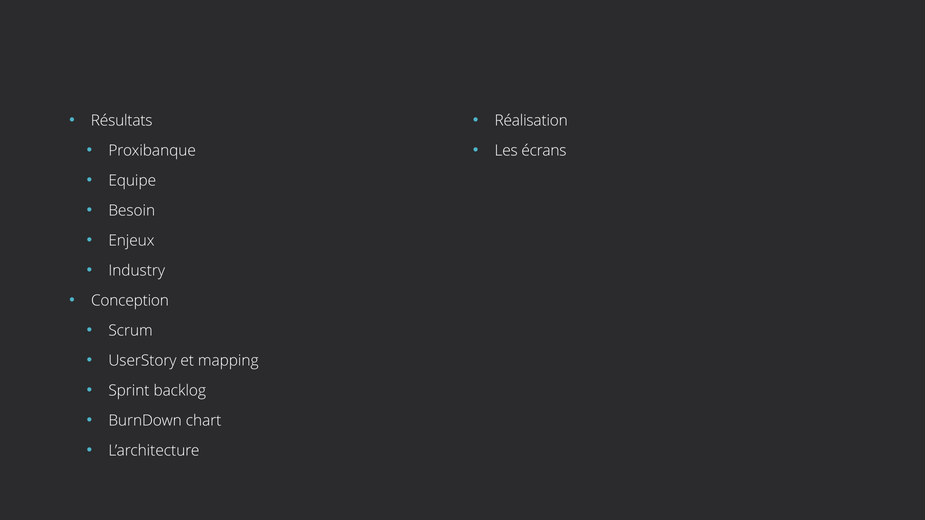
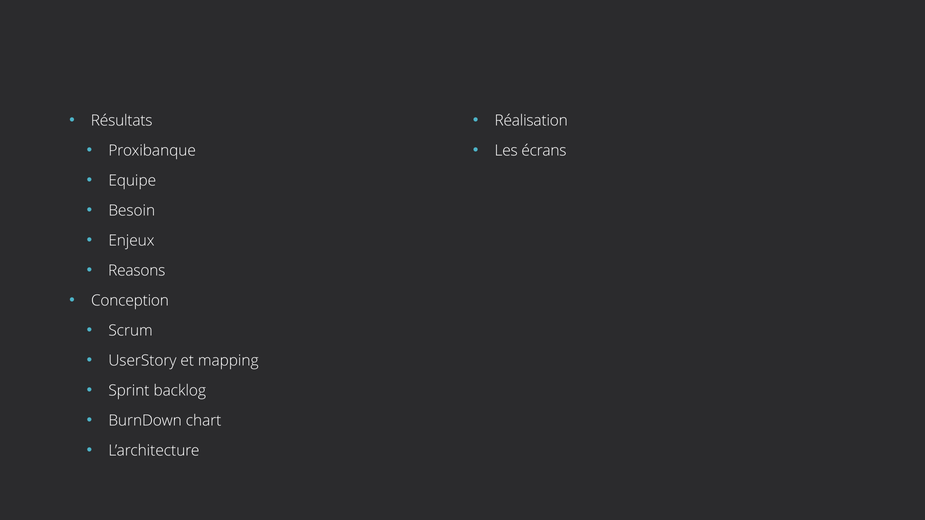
Industry: Industry -> Reasons (137, 271)
